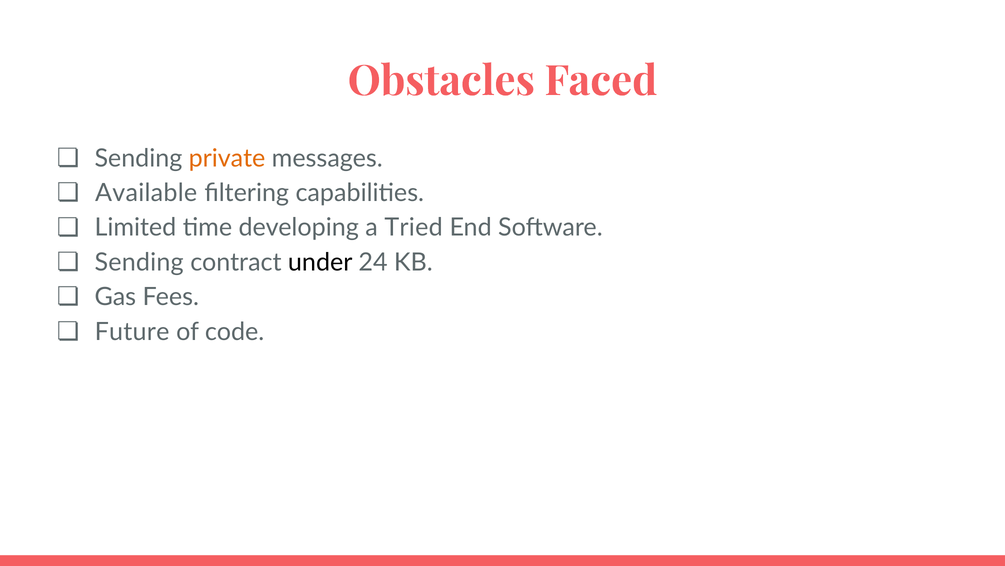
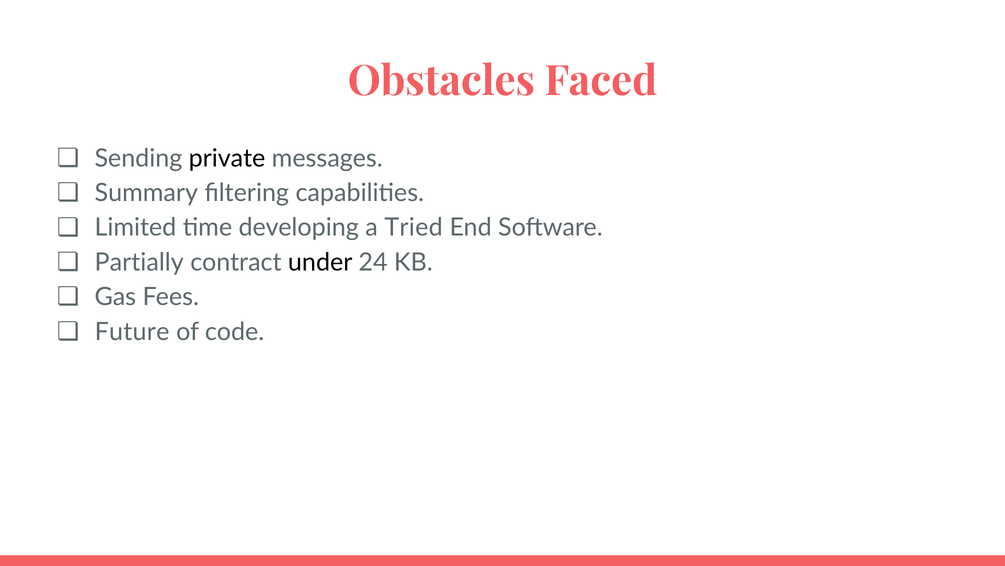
private colour: orange -> black (227, 158)
Available: Available -> Summary (146, 193)
Sending: Sending -> Partially (139, 262)
